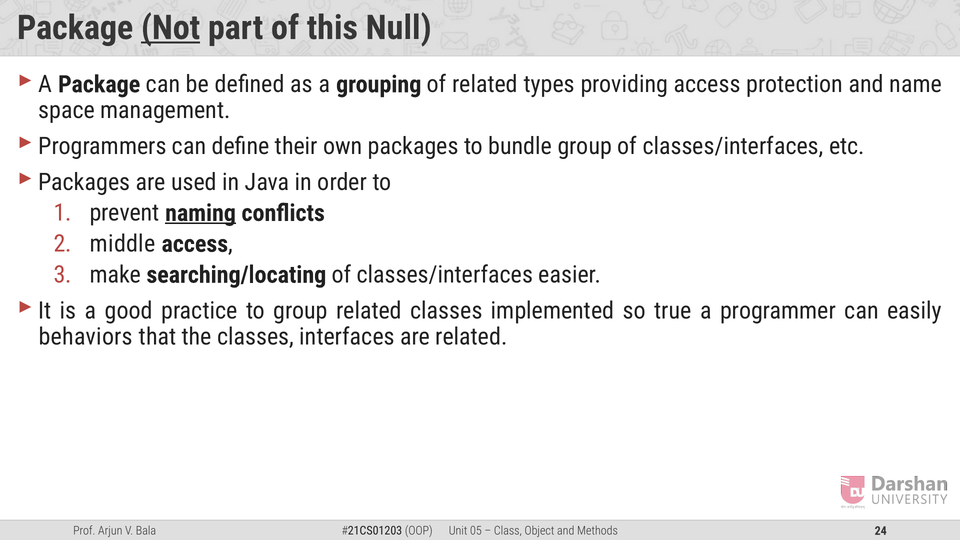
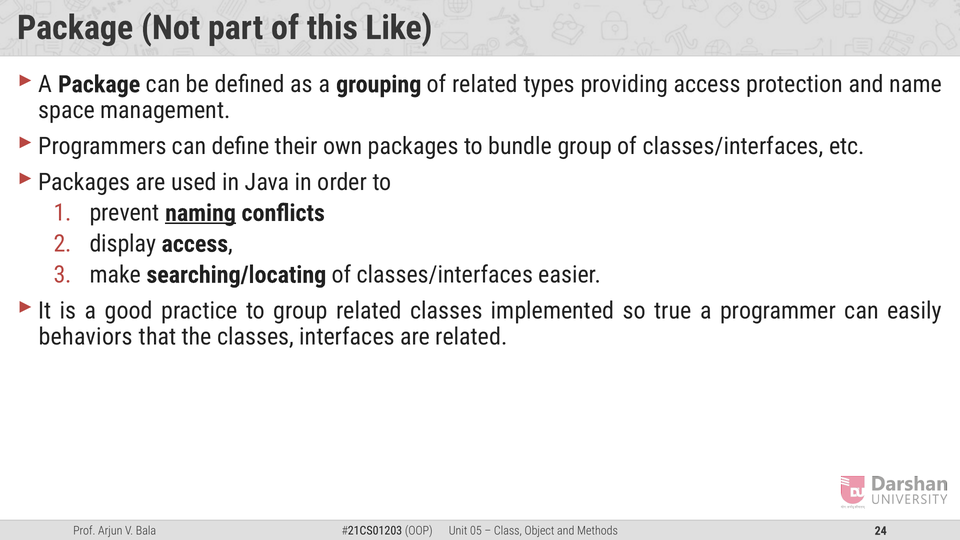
Not underline: present -> none (171, 28)
Null: Null -> Like (399, 28)
middle: middle -> display (123, 244)
